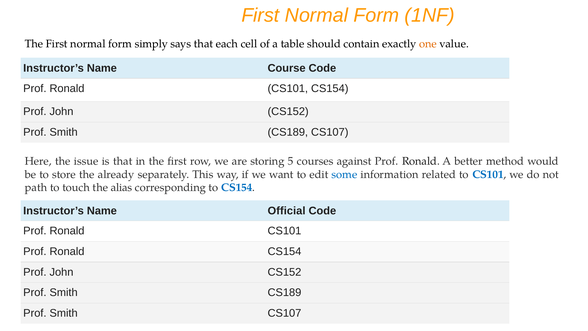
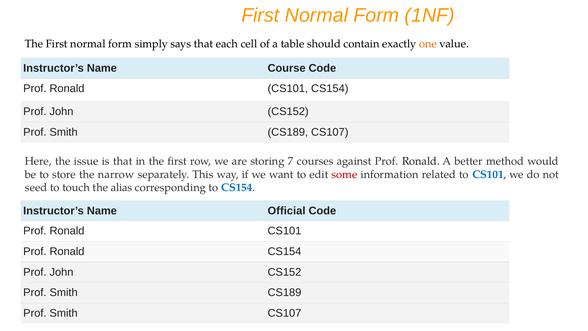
5: 5 -> 7 (291, 161)
already: already -> narrow (116, 174)
some colour: blue -> red (344, 174)
path: path -> seed (36, 187)
